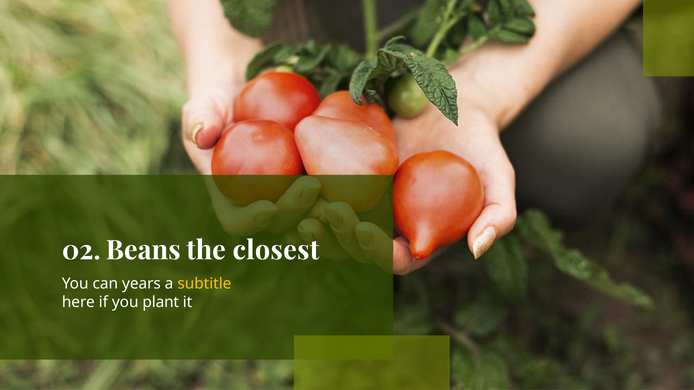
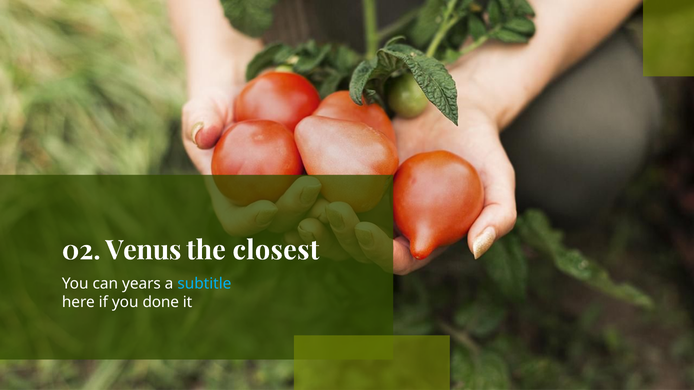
Beans: Beans -> Venus (143, 251)
subtitle colour: yellow -> light blue (204, 284)
plant: plant -> done (161, 302)
